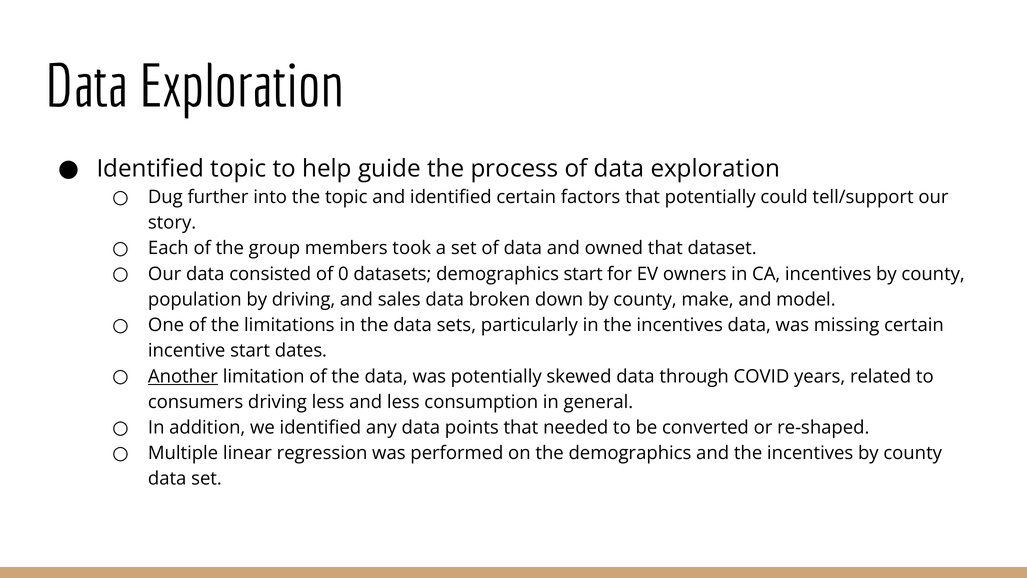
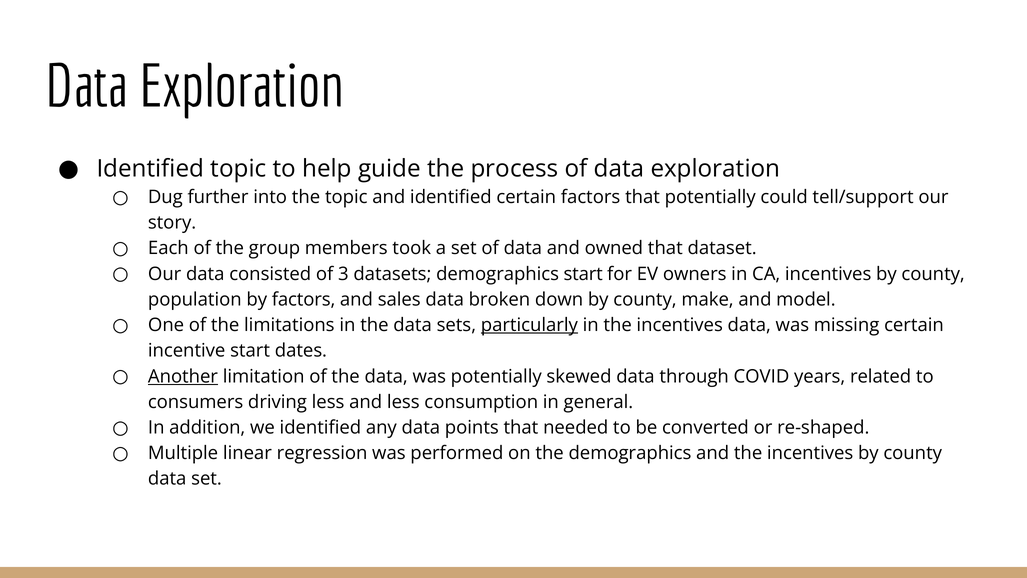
0: 0 -> 3 (343, 274)
by driving: driving -> factors (304, 299)
particularly underline: none -> present (529, 325)
